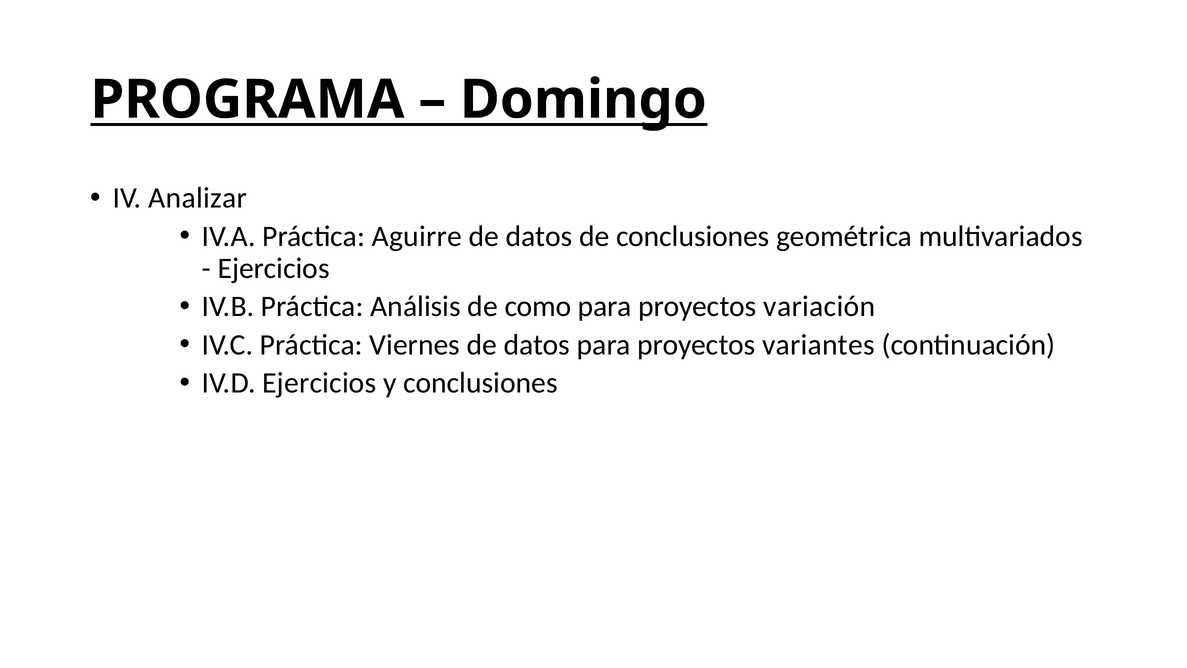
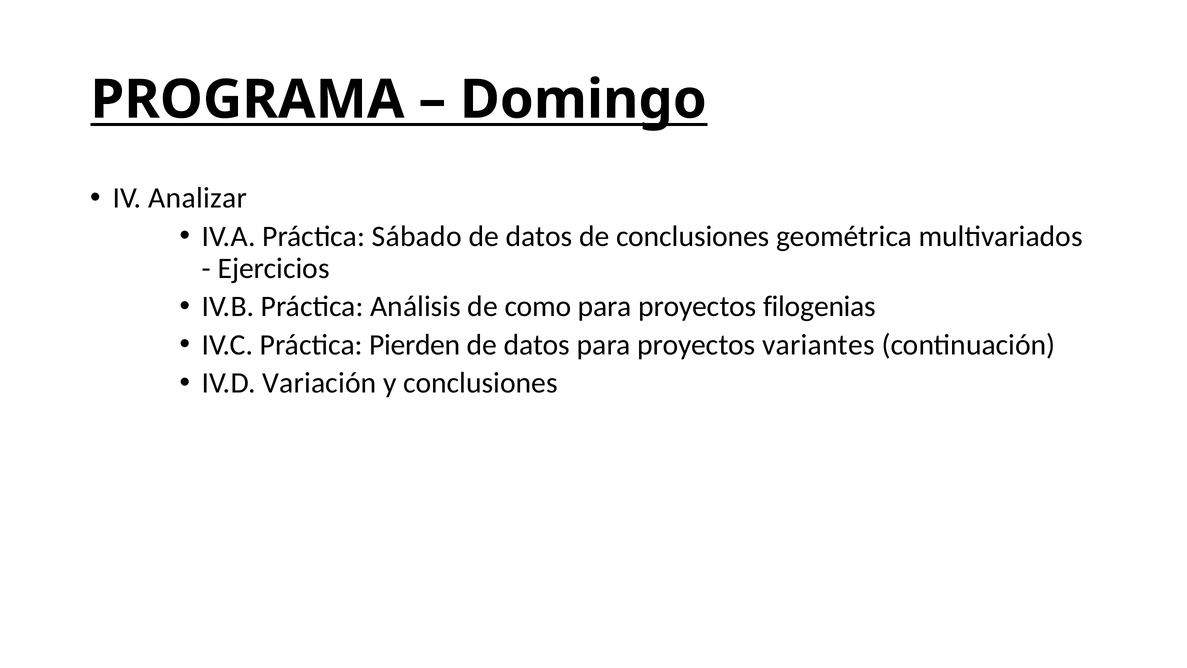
Aguirre: Aguirre -> Sábado (417, 236)
variación: variación -> filogenias (820, 306)
Viernes: Viernes -> Pierden (415, 345)
IV.D Ejercicios: Ejercicios -> Variación (319, 383)
